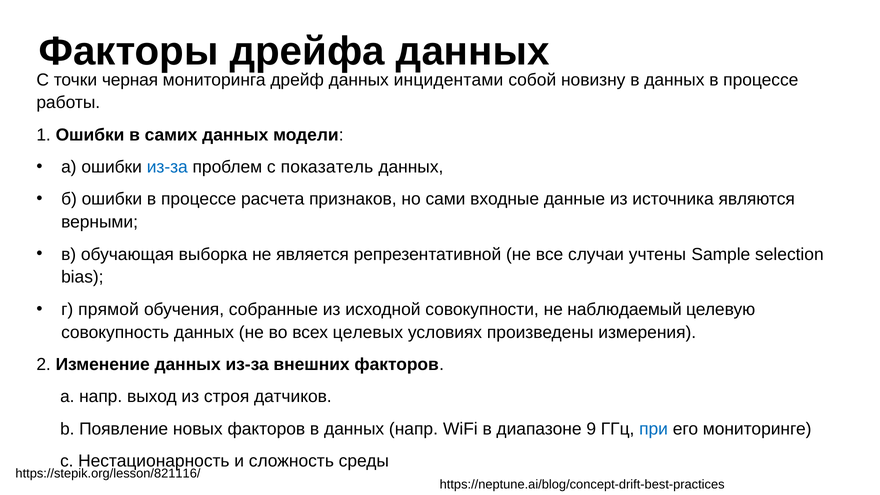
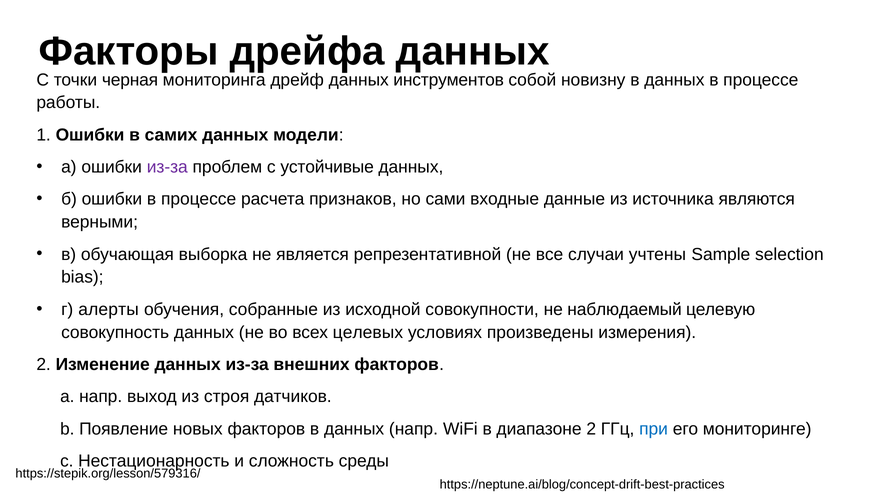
инцидентами: инцидентами -> инструментов (449, 80)
из-за colour: blue -> purple (167, 167)
показатель: показатель -> устойчивые (327, 167)
прямой: прямой -> алерты (109, 309)
диапазоне 9: 9 -> 2 (591, 429)
https://stepik.org/lesson/821116/: https://stepik.org/lesson/821116/ -> https://stepik.org/lesson/579316/ (108, 474)
